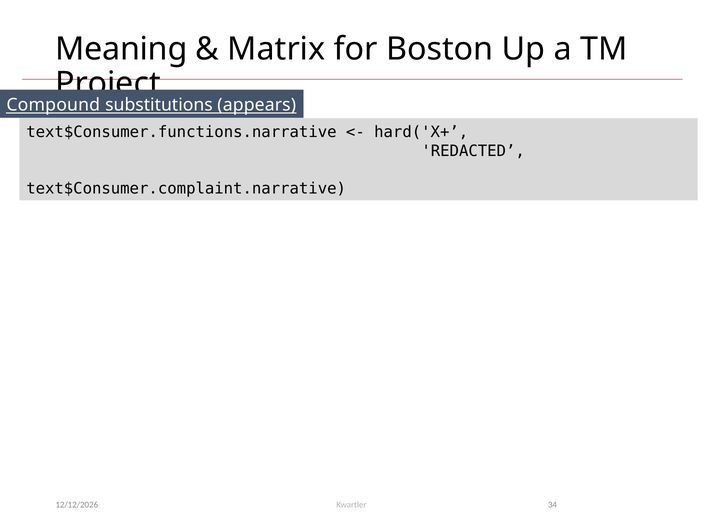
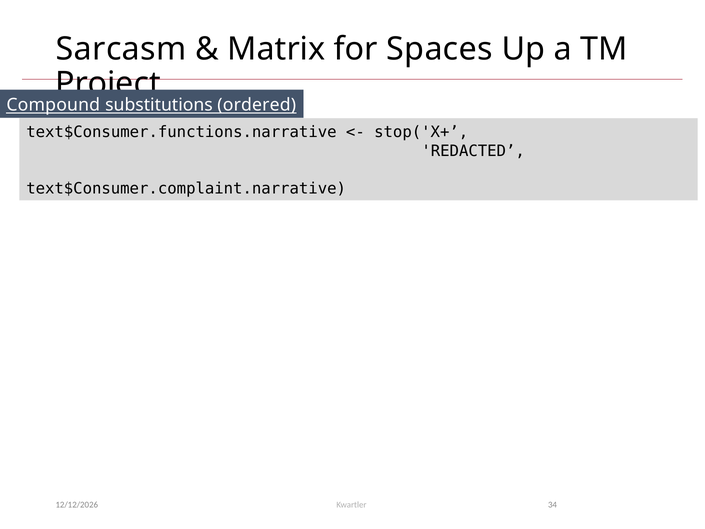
Meaning: Meaning -> Sarcasm (121, 49)
Boston: Boston -> Spaces (440, 49)
appears: appears -> ordered (257, 105)
hard('X+: hard('X+ -> stop('X+ (421, 132)
